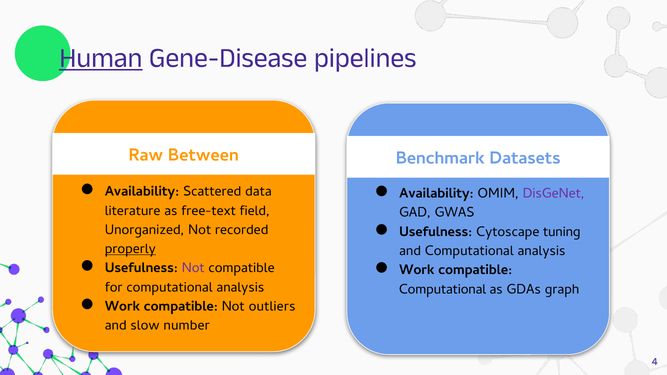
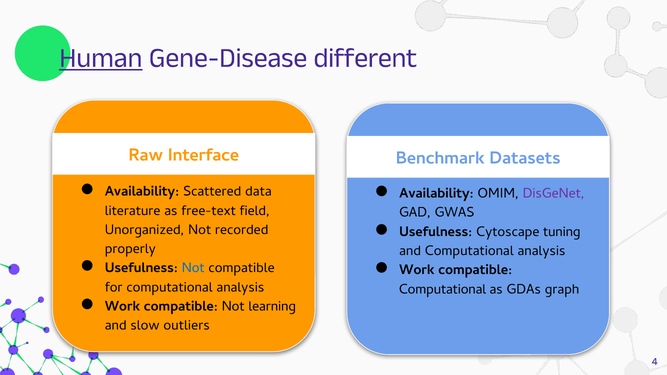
pipelines: pipelines -> different (365, 58)
Between: Between -> Interface (203, 155)
properly underline: present -> none (130, 249)
Not colour: purple -> blue (193, 268)
outliers: outliers -> learning (272, 306)
number: number -> outliers (187, 326)
